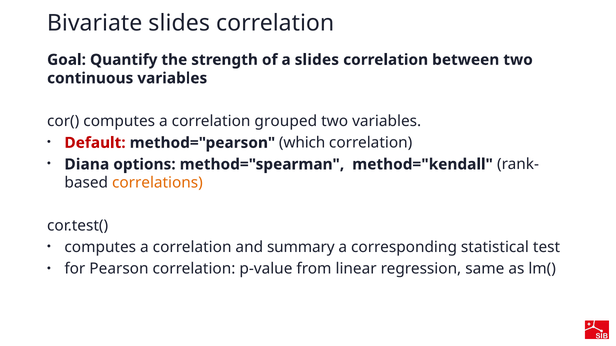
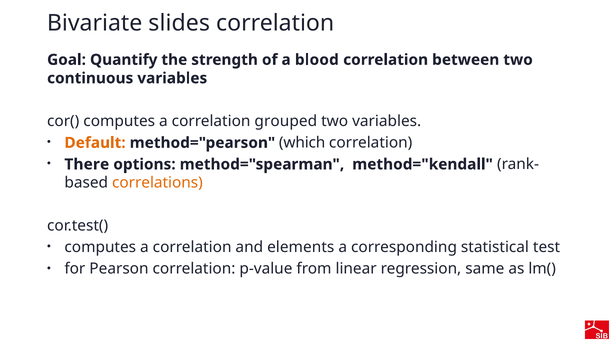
a slides: slides -> blood (317, 60)
Default colour: red -> orange (95, 143)
Diana: Diana -> There (87, 165)
summary: summary -> elements (301, 248)
